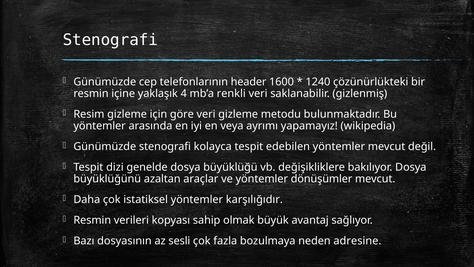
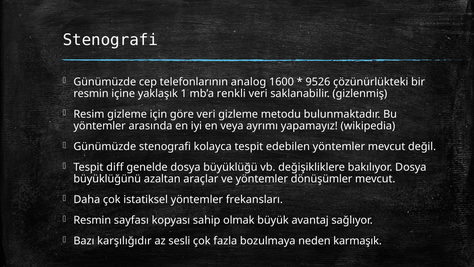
header: header -> analog (248, 82)
1240: 1240 -> 9526 (318, 82)
4: 4 -> 1 (184, 93)
dizi: dizi -> diff (115, 167)
karşılığıdır: karşılığıdır -> frekansları (254, 199)
verileri: verileri -> sayfası (131, 220)
dosyasının: dosyasının -> karşılığıdır (124, 241)
adresine: adresine -> karmaşık (358, 241)
